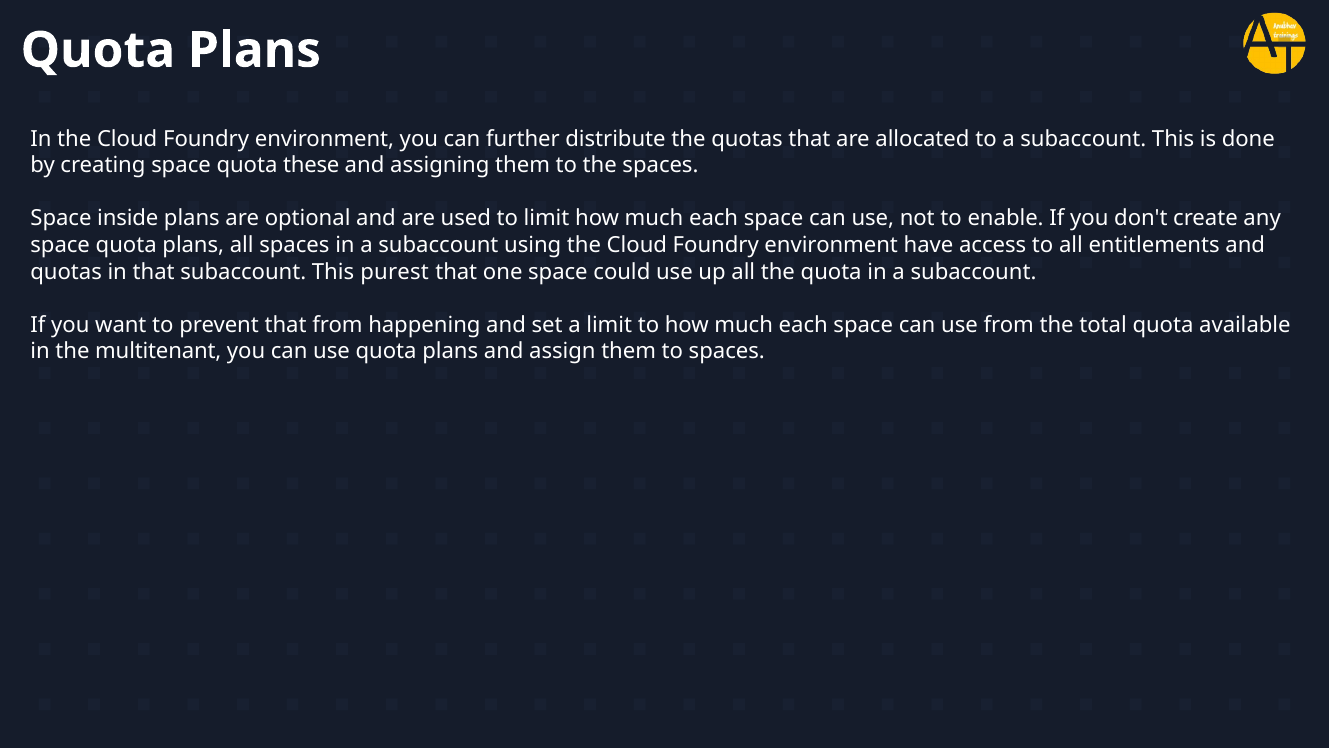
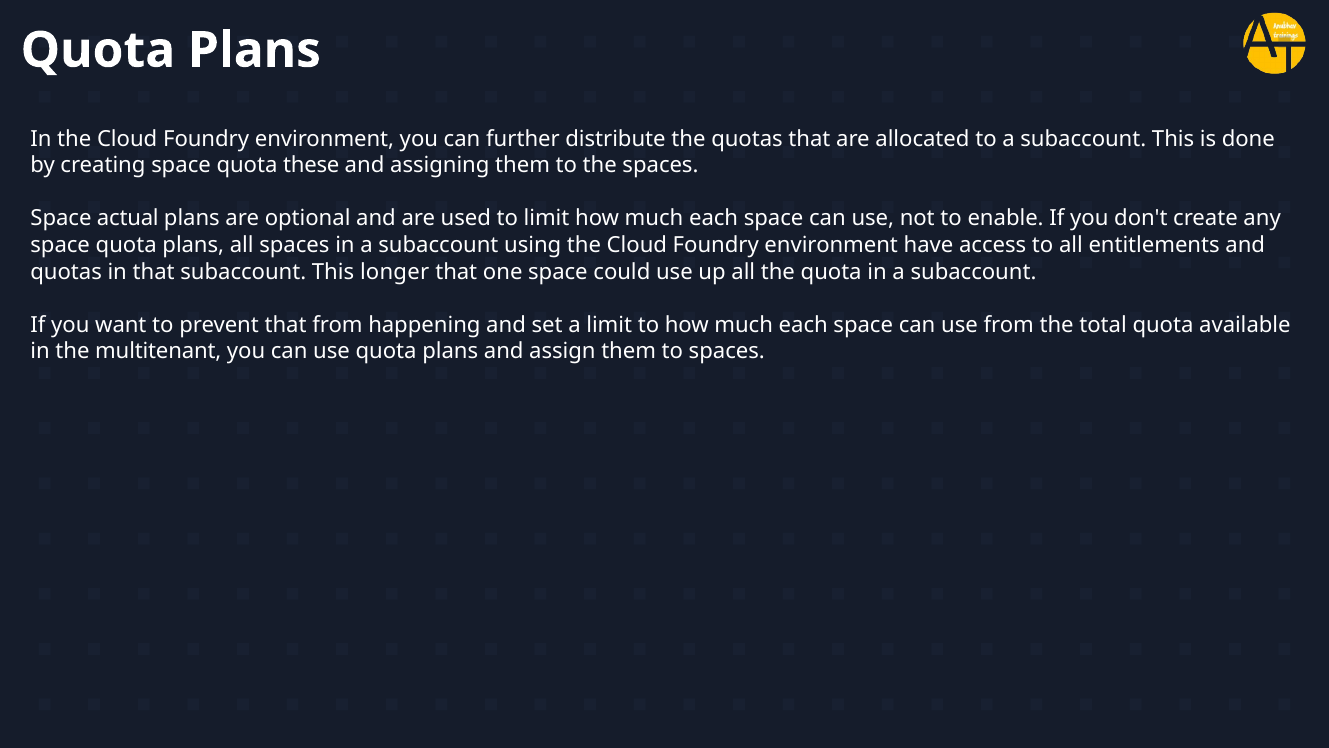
inside: inside -> actual (128, 219)
purest: purest -> longer (395, 272)
